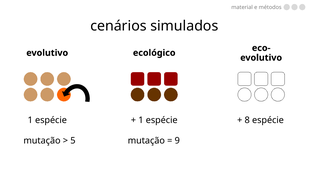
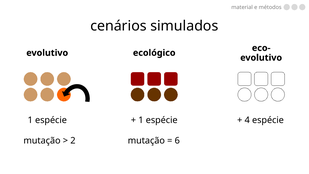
8: 8 -> 4 (247, 120)
5: 5 -> 2 (73, 141)
9: 9 -> 6 (177, 141)
